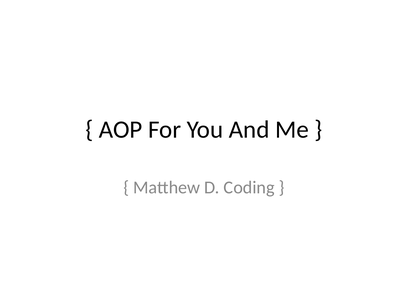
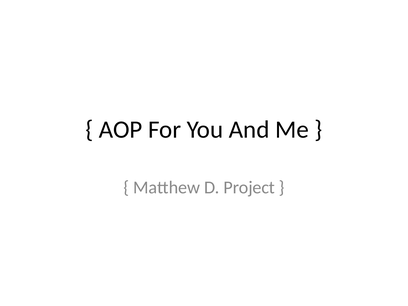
Coding: Coding -> Project (249, 188)
